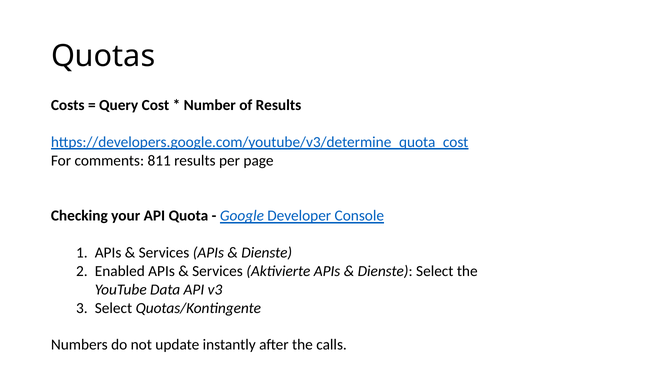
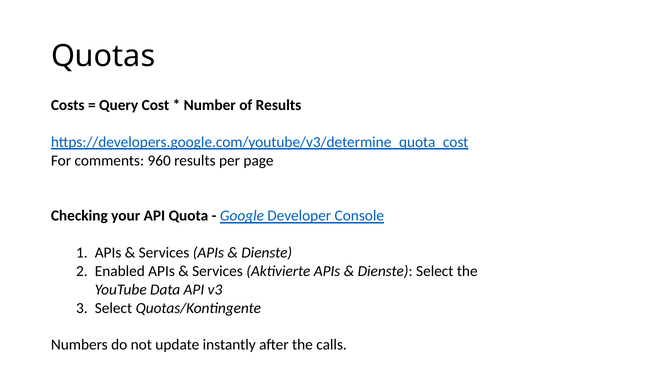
811: 811 -> 960 (159, 161)
